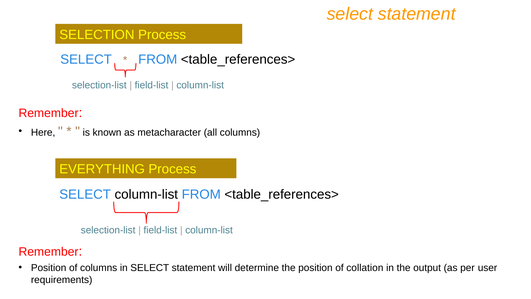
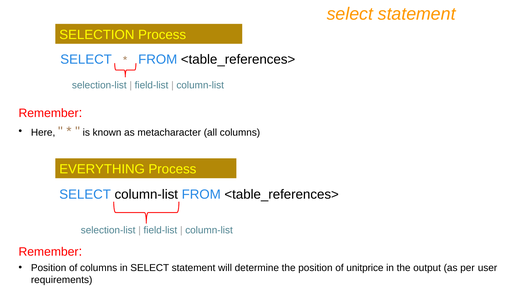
collation: collation -> unitprice (365, 268)
